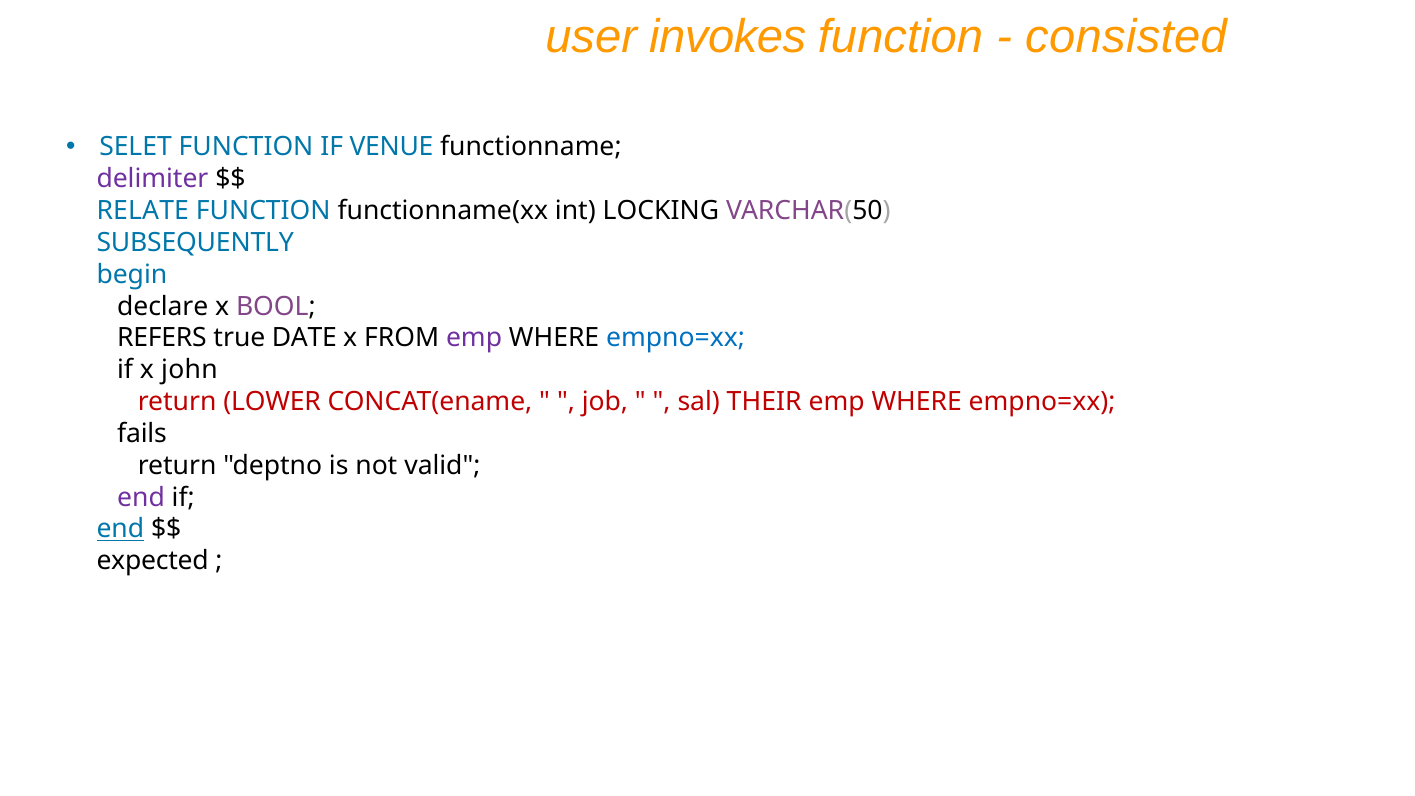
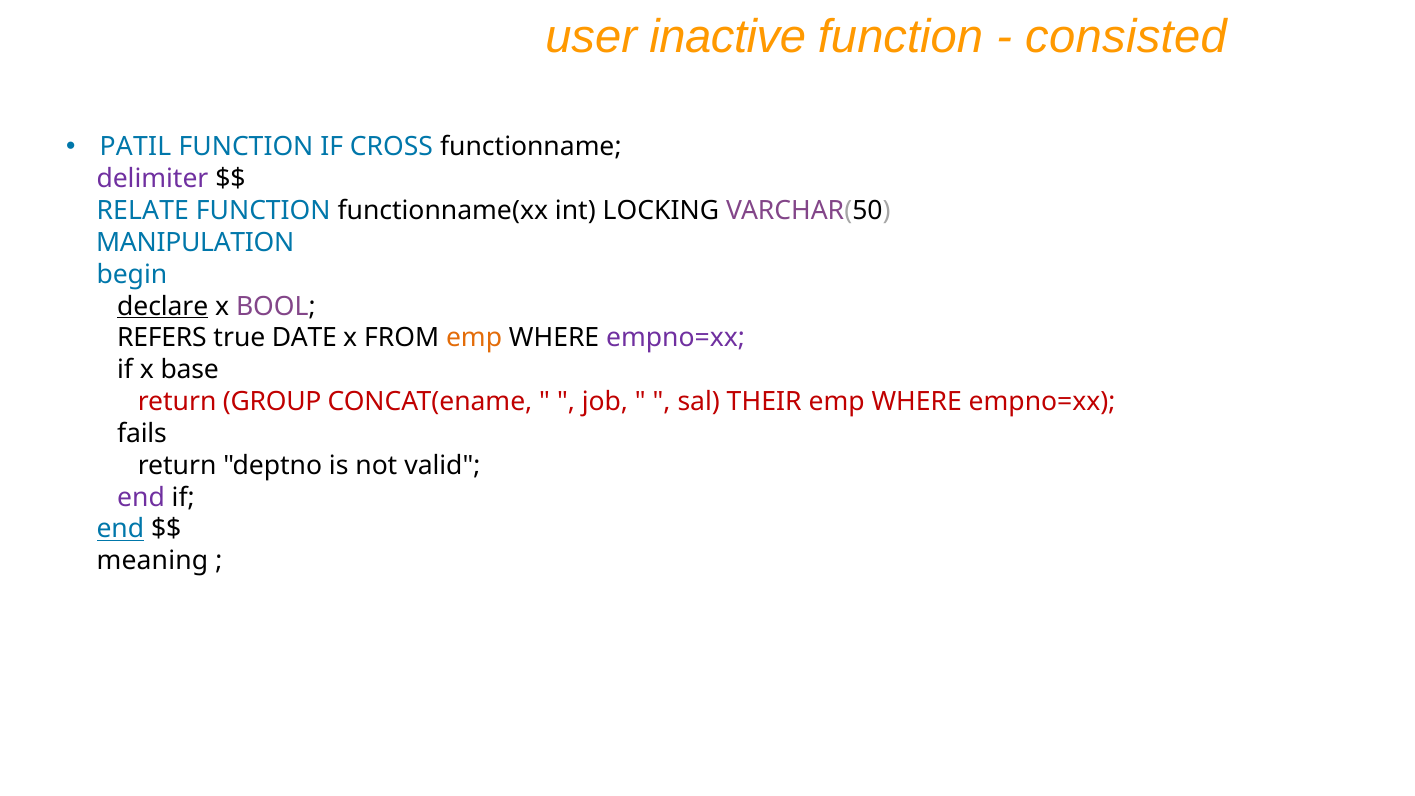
invokes: invokes -> inactive (728, 37)
SELET: SELET -> PATIL (135, 147)
VENUE: VENUE -> CROSS (391, 147)
SUBSEQUENTLY: SUBSEQUENTLY -> MANIPULATION (195, 243)
declare underline: none -> present (163, 306)
emp colour: purple -> orange (474, 338)
empno=xx colour: blue -> purple (676, 338)
john: john -> base (190, 370)
LOWER: LOWER -> GROUP (272, 402)
expected: expected -> meaning (152, 561)
